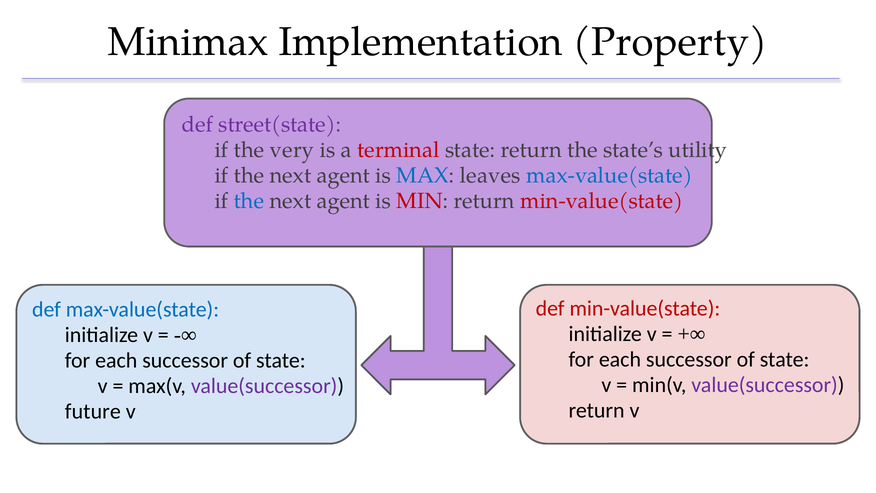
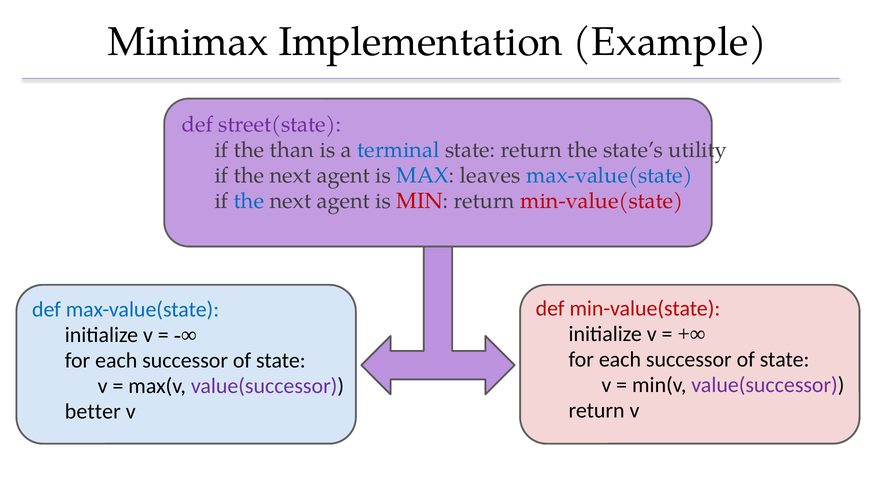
Property: Property -> Example (670, 42)
very: very -> than (292, 150)
terminal colour: red -> blue (398, 150)
future: future -> better (93, 411)
